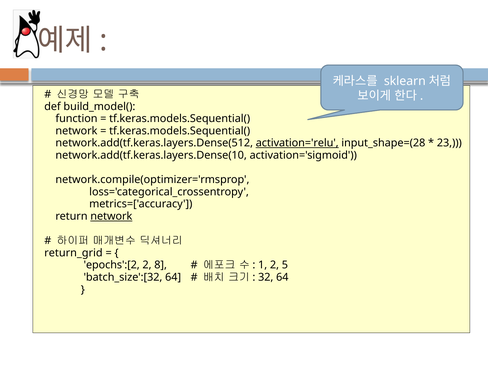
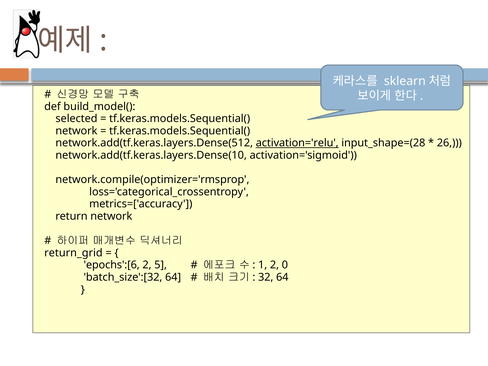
function: function -> selected (76, 119)
23: 23 -> 26 (449, 143)
network underline: present -> none (111, 216)
epochs':[2: epochs':[2 -> epochs':[6 (112, 265)
8: 8 -> 5 (161, 265)
5: 5 -> 0 (285, 265)
